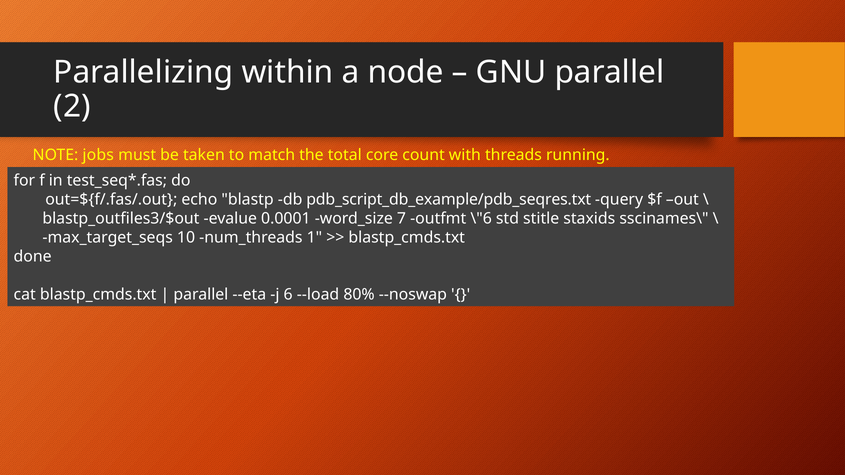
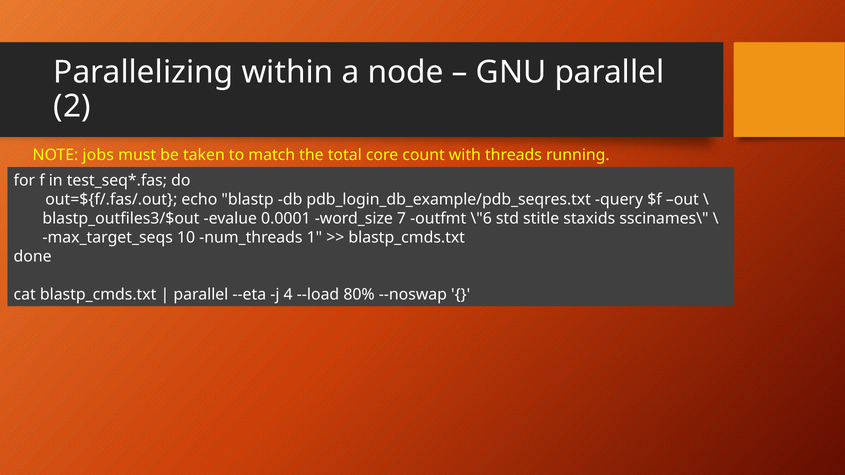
pdb_script_db_example/pdb_seqres.txt: pdb_script_db_example/pdb_seqres.txt -> pdb_login_db_example/pdb_seqres.txt (449, 200)
6: 6 -> 4 (288, 295)
